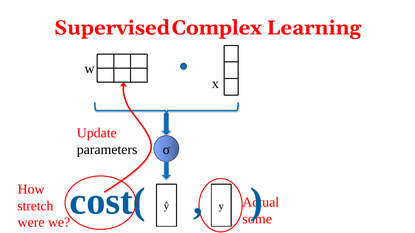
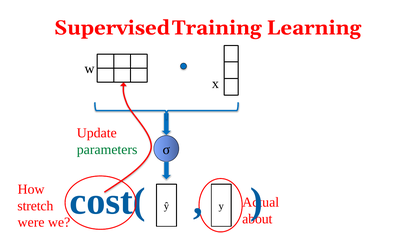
Complex: Complex -> Training (217, 28)
parameters colour: black -> green (107, 150)
some: some -> about (257, 219)
